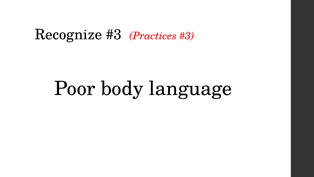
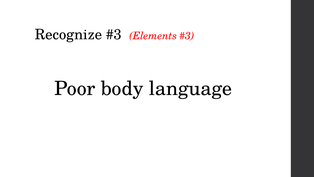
Practices: Practices -> Elements (153, 36)
